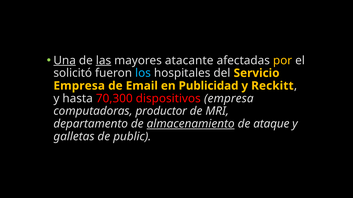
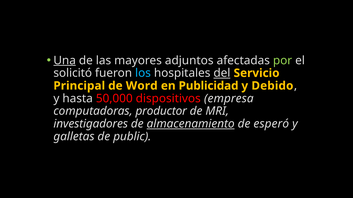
las underline: present -> none (103, 61)
atacante: atacante -> adjuntos (189, 61)
por colour: yellow -> light green (283, 61)
del underline: none -> present (222, 73)
Empresa: Empresa -> Principal (79, 86)
Email: Email -> Word (142, 86)
Reckitt: Reckitt -> Debido (272, 86)
70,300: 70,300 -> 50,000 (114, 99)
departamento: departamento -> investigadores (91, 124)
ataque: ataque -> esperó (271, 124)
